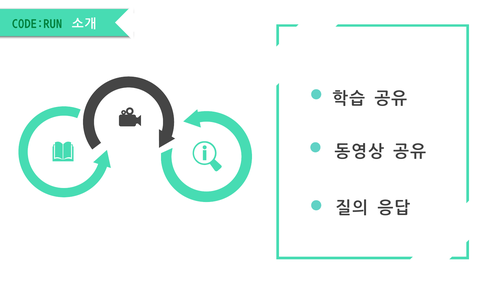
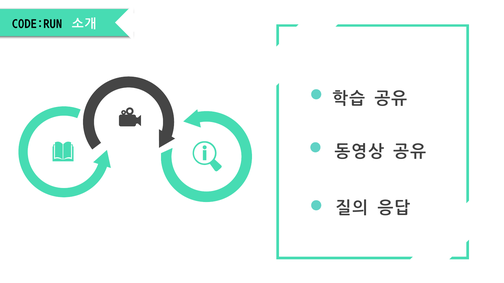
CODE:RUN colour: green -> black (37, 23)
